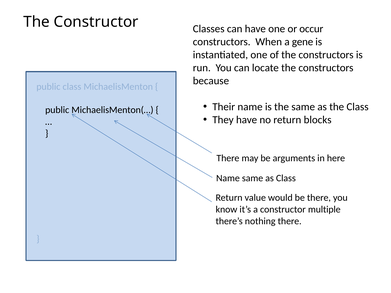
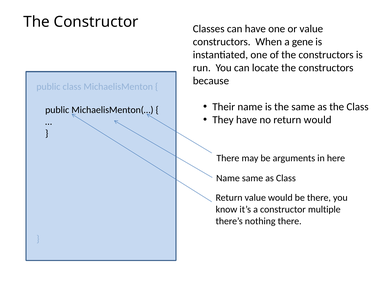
or occur: occur -> value (311, 29)
return blocks: blocks -> would (318, 120)
